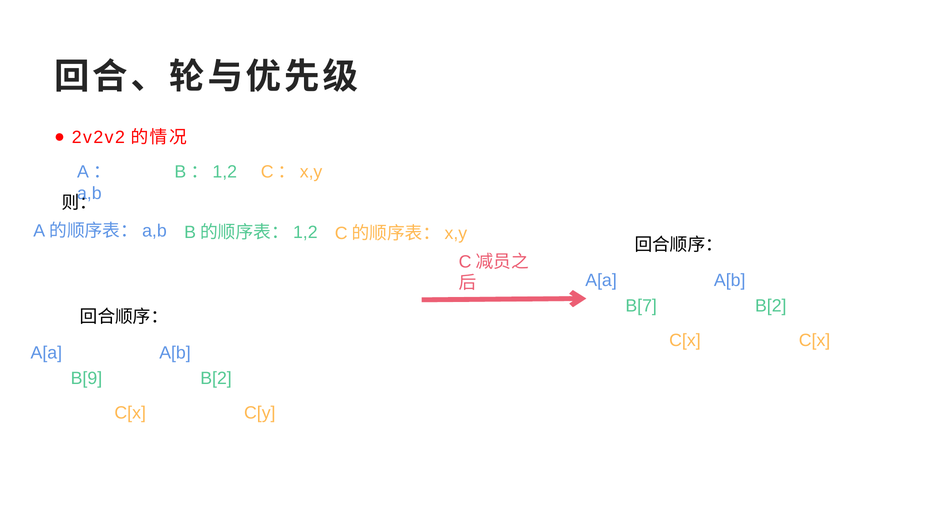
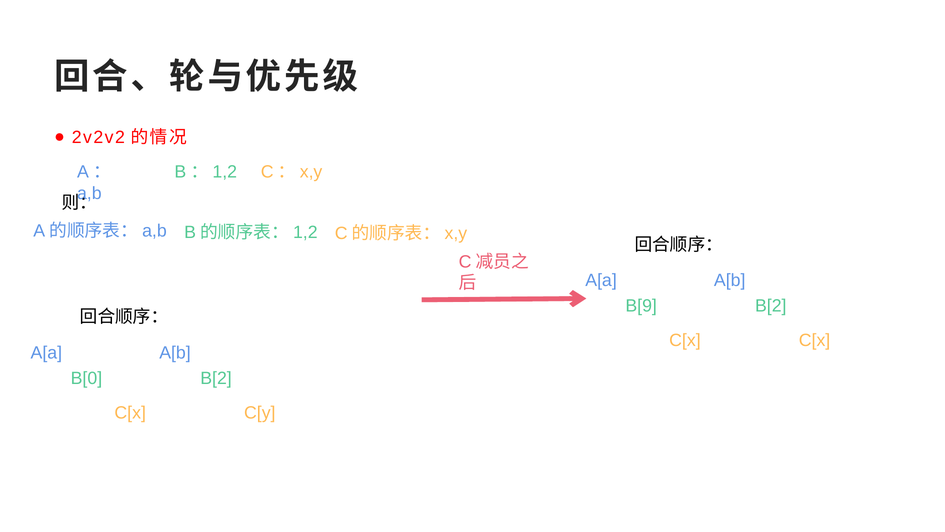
B[7: B[7 -> B[9 (641, 306)
B[9: B[9 -> B[0 (86, 378)
